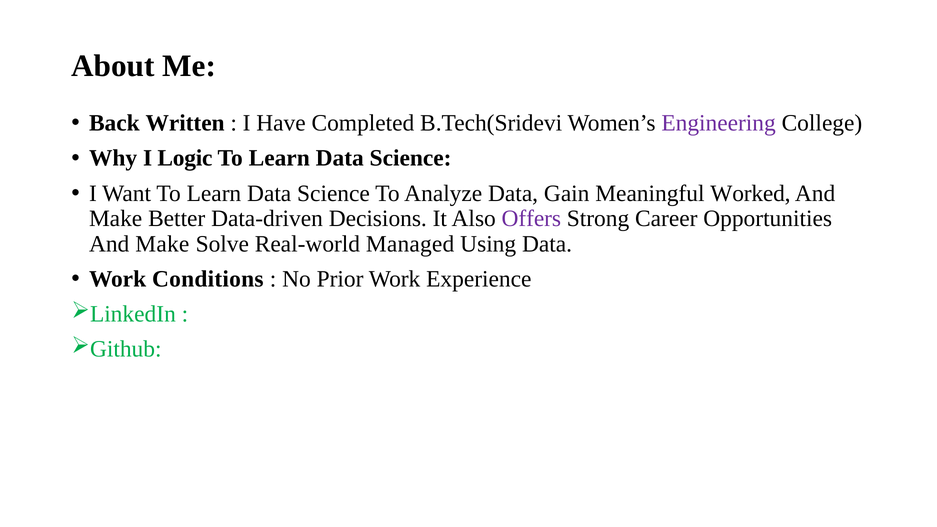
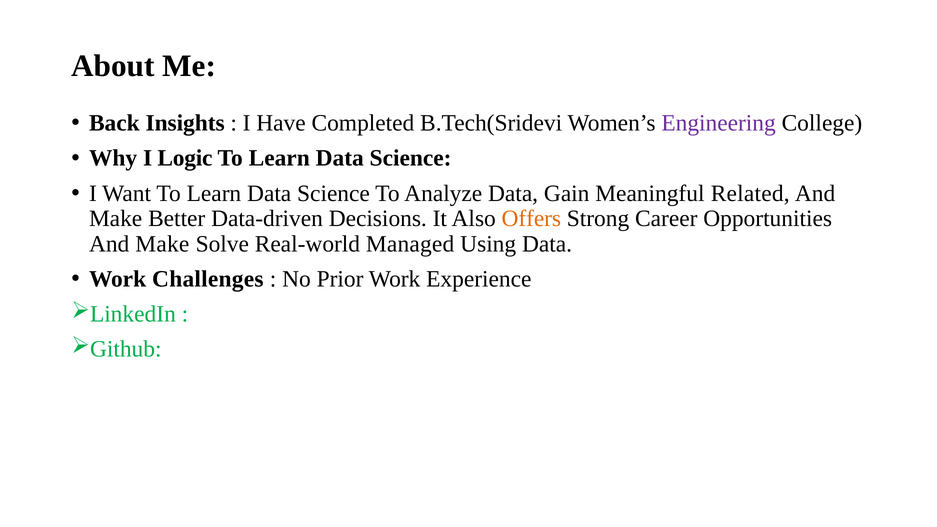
Written: Written -> Insights (185, 123)
Worked: Worked -> Related (750, 193)
Offers colour: purple -> orange (531, 219)
Conditions: Conditions -> Challenges (208, 279)
